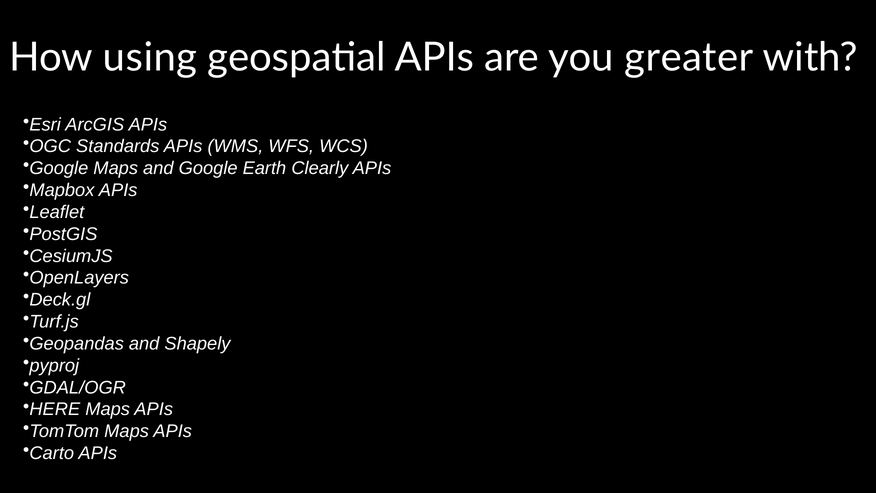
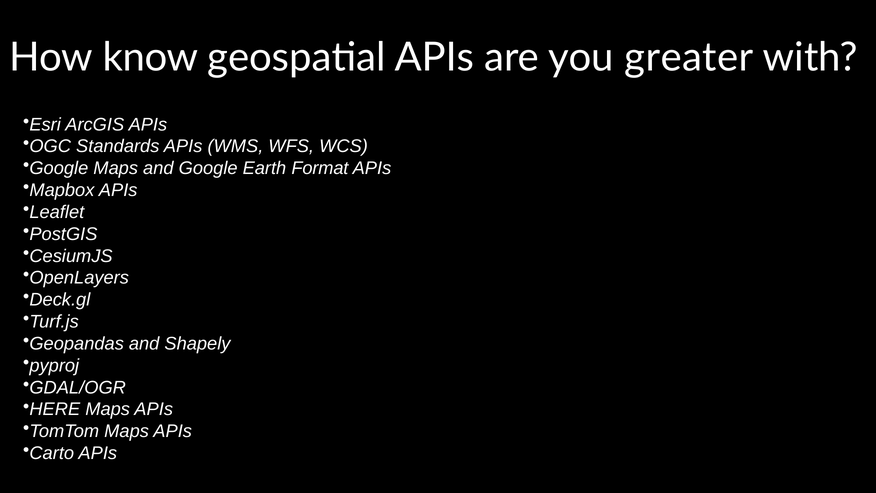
using: using -> know (151, 57)
Clearly: Clearly -> Format (320, 168)
